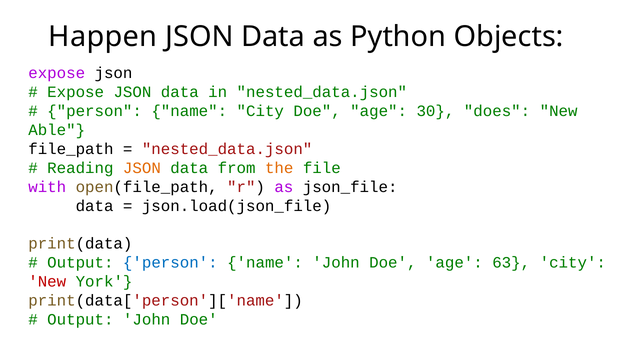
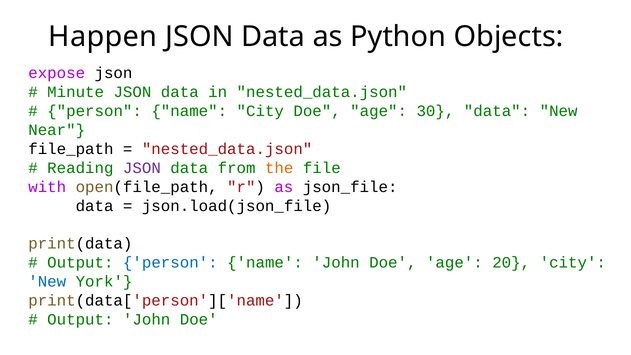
Expose: Expose -> Minute (76, 92)
30 does: does -> data (497, 111)
Able: Able -> Near (57, 130)
JSON colour: orange -> purple (142, 168)
63: 63 -> 20 (511, 263)
New colour: red -> blue (47, 281)
